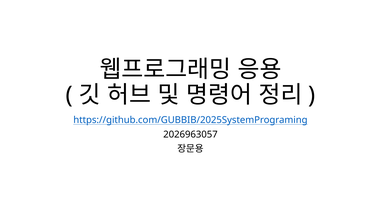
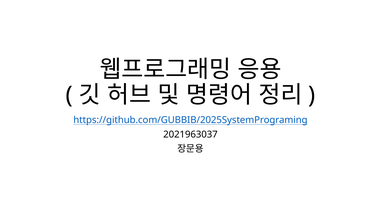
2026963057: 2026963057 -> 2021963037 (190, 135)
